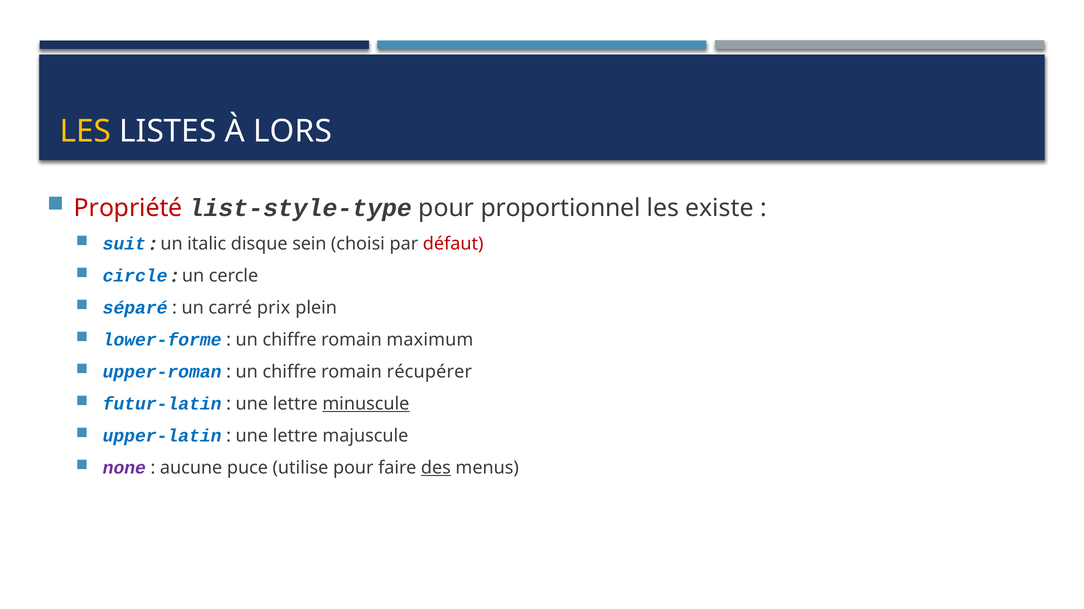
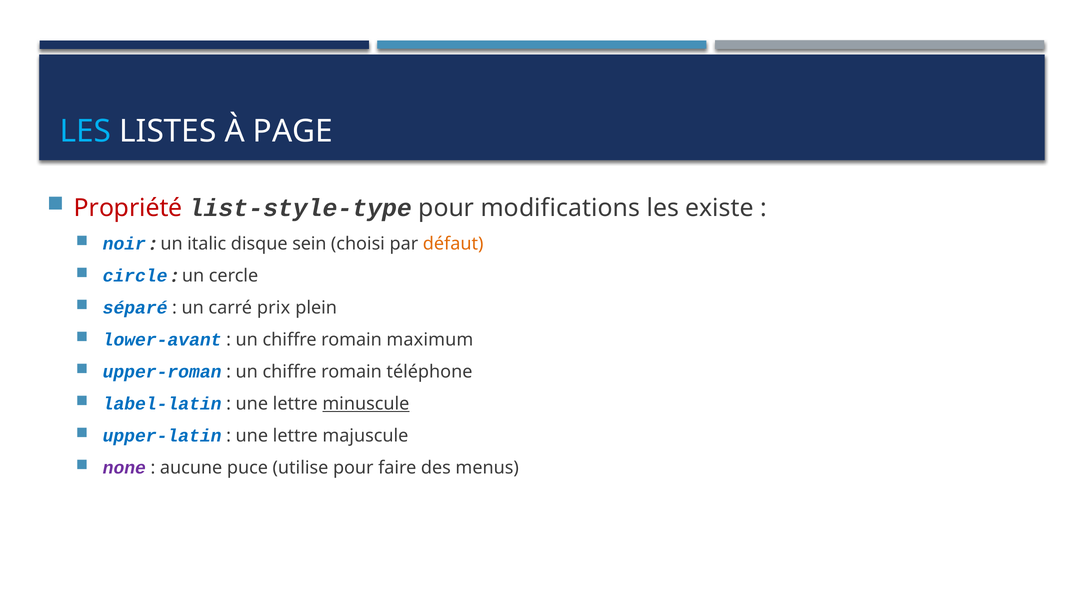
LES colour: yellow -> light blue (86, 132)
LORS: LORS -> PAGE (293, 132)
proportionnel: proportionnel -> modifications (560, 208)
suit: suit -> noir (124, 244)
défaut colour: red -> orange (453, 244)
lower-forme: lower-forme -> lower-avant (162, 340)
récupérer: récupérer -> téléphone (429, 372)
futur-latin: futur-latin -> label-latin (162, 404)
des underline: present -> none (436, 468)
